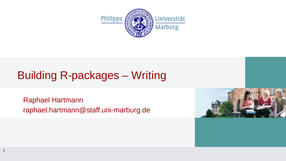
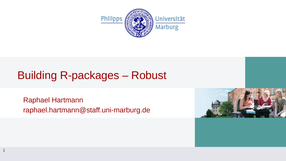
Writing: Writing -> Robust (149, 75)
